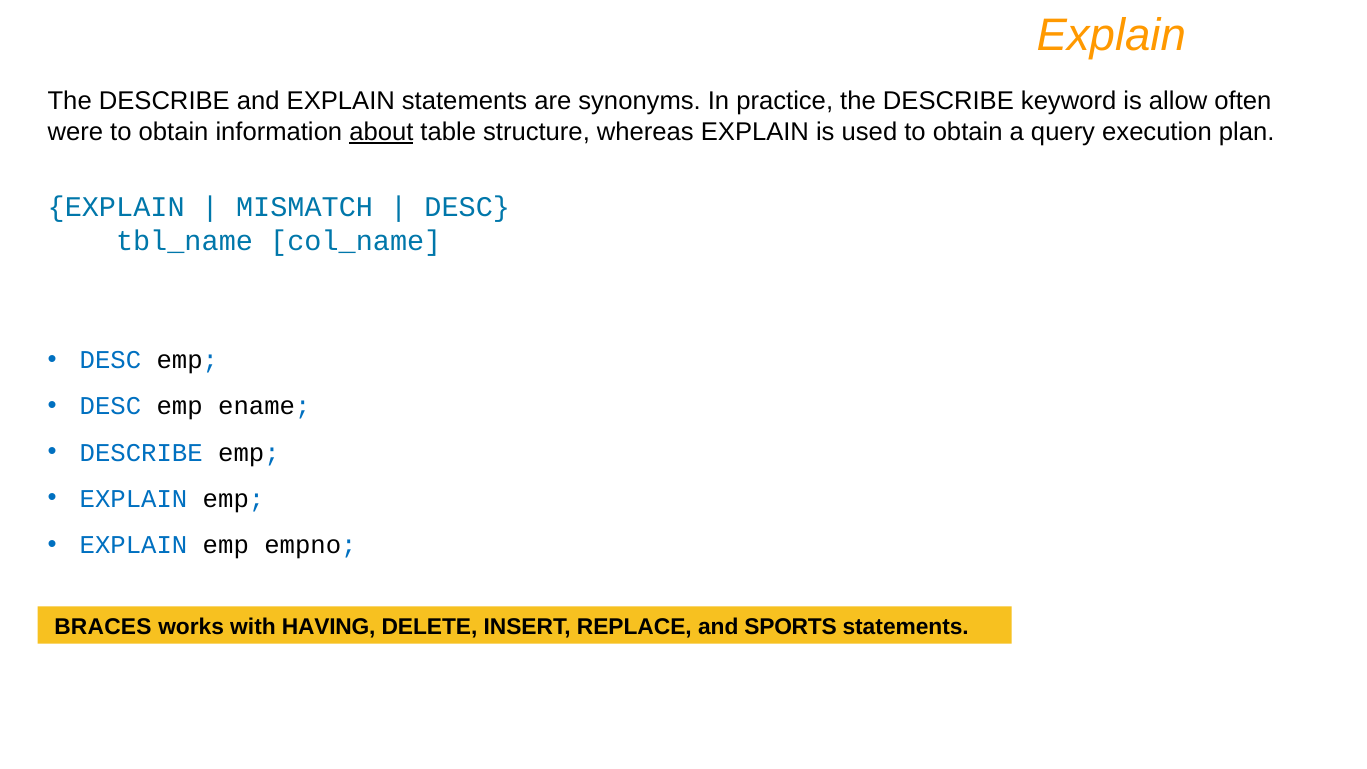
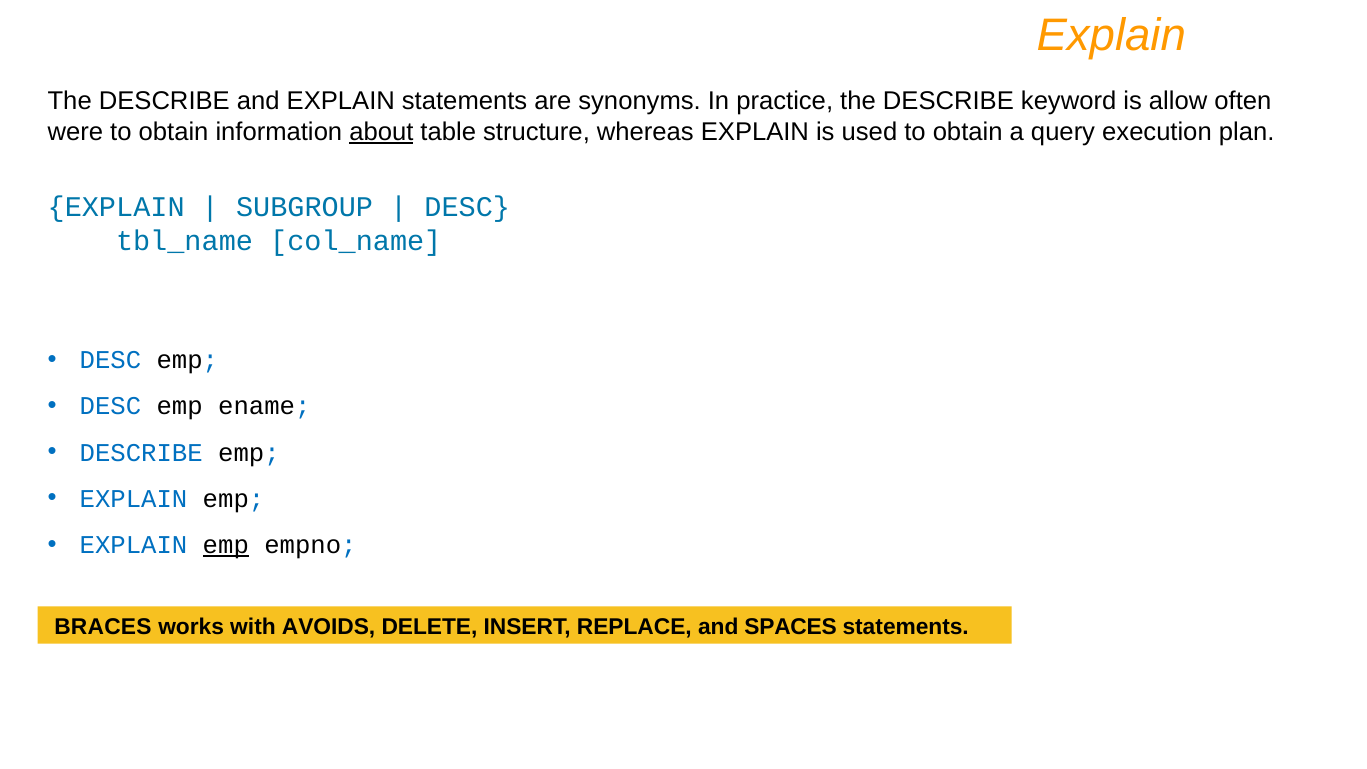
MISMATCH: MISMATCH -> SUBGROUP (305, 207)
emp underline: none -> present (226, 545)
HAVING: HAVING -> AVOIDS (329, 627)
SPORTS: SPORTS -> SPACES (791, 627)
